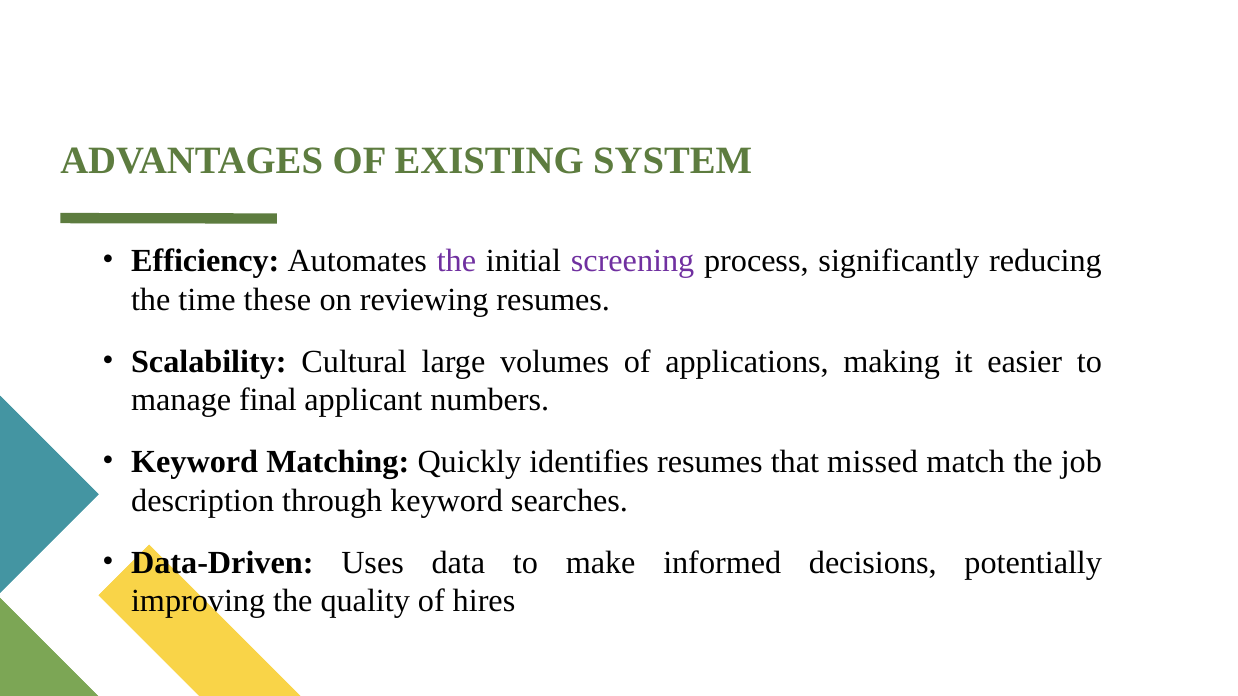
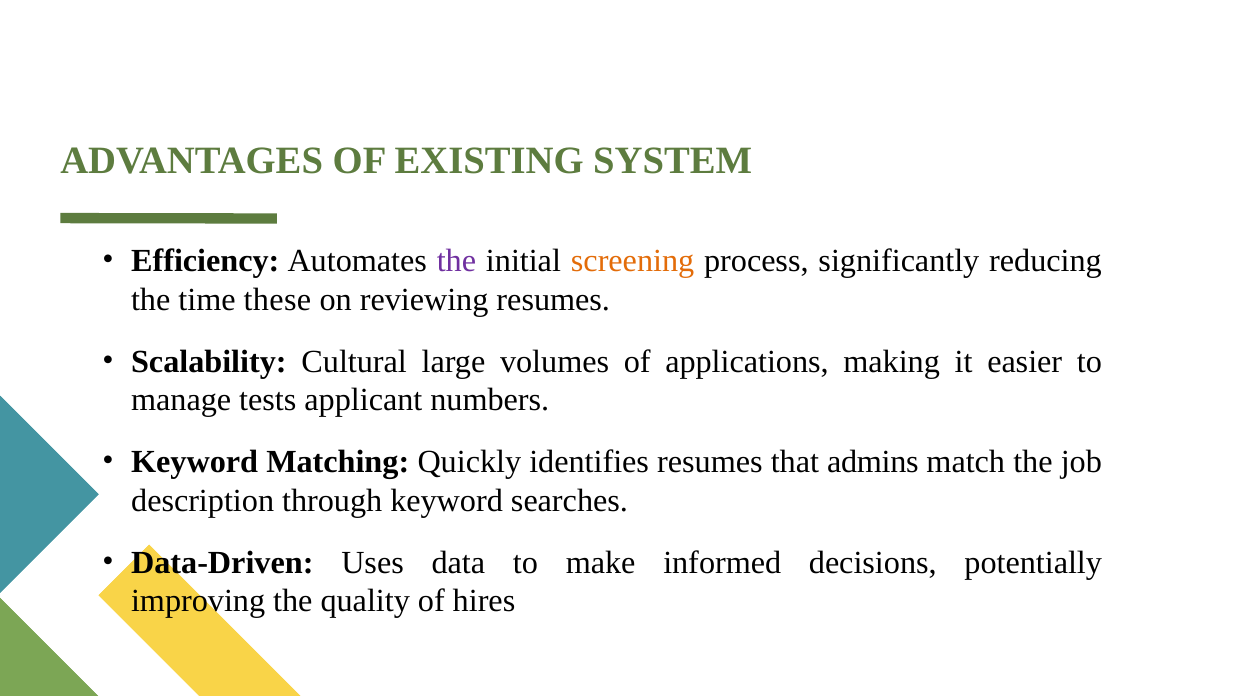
screening colour: purple -> orange (633, 261)
final: final -> tests (268, 400)
missed: missed -> admins (873, 462)
